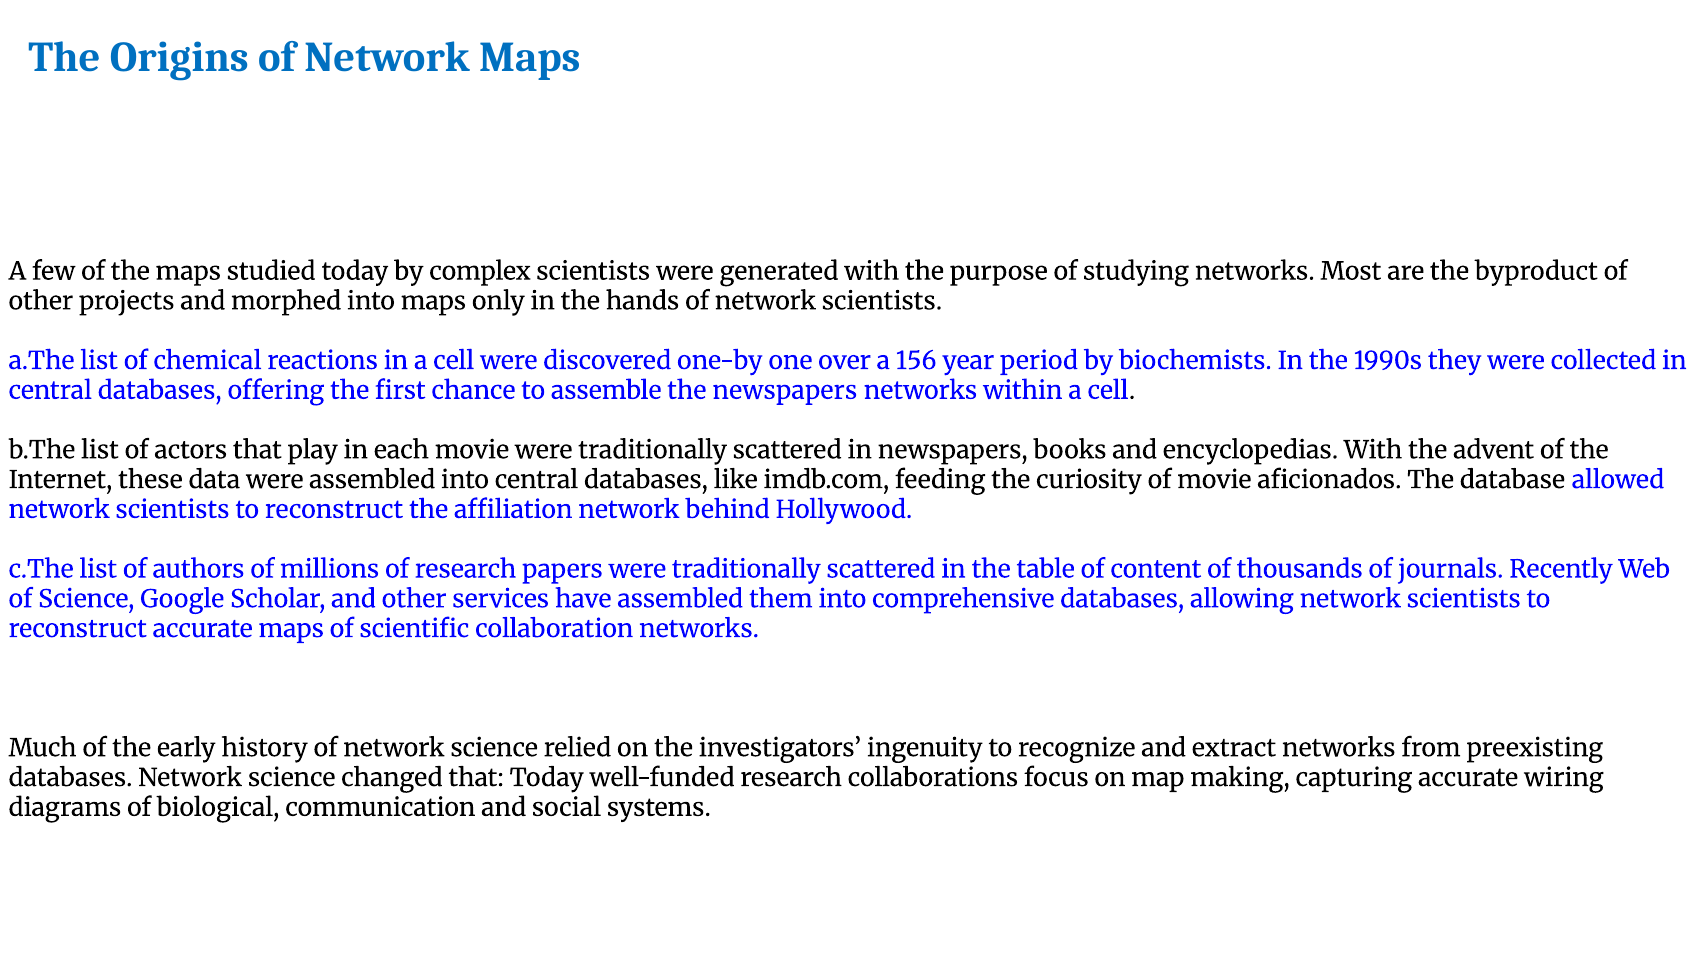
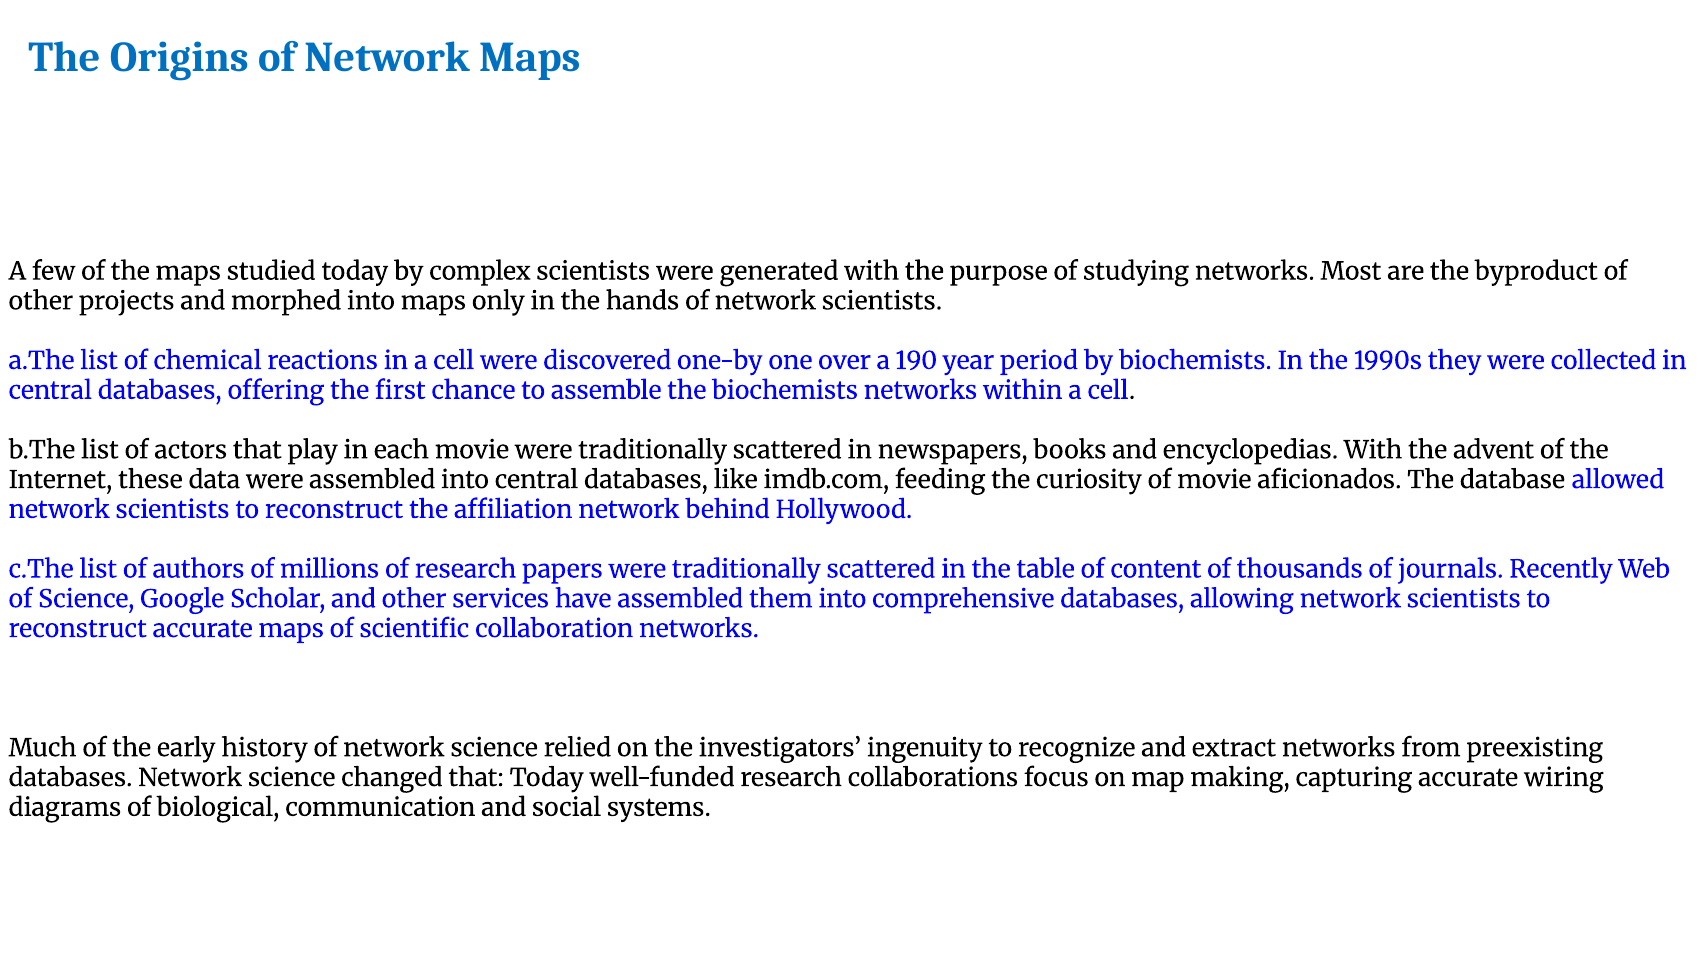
156: 156 -> 190 (916, 361)
the newspapers: newspapers -> biochemists (785, 391)
